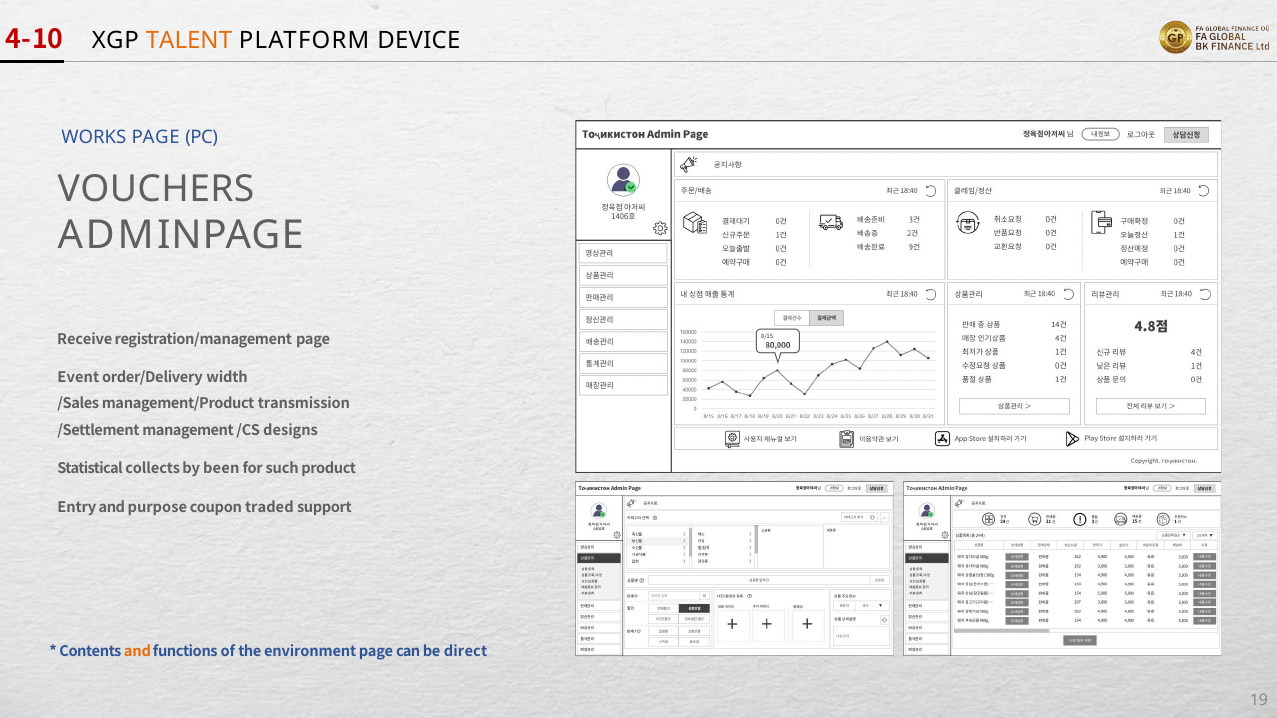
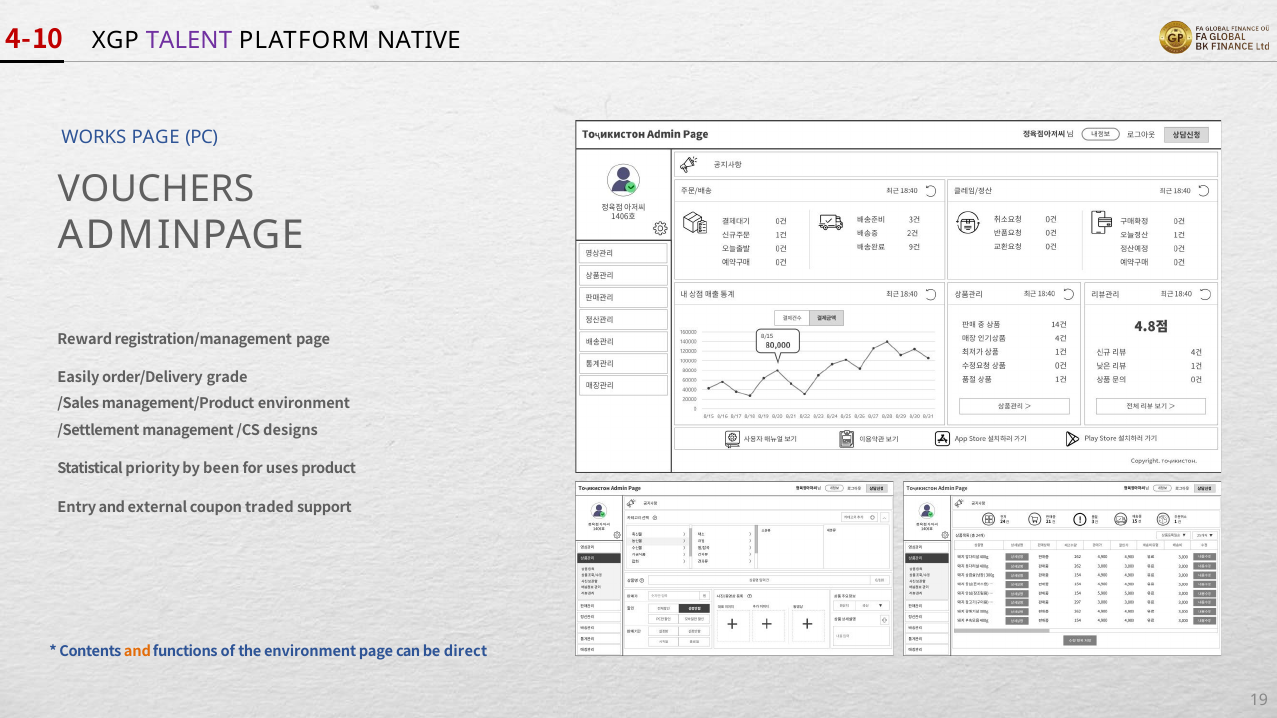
TALENT colour: orange -> purple (189, 41)
DEVICE: DEVICE -> NATIVE (419, 41)
Receive: Receive -> Reward (85, 339)
Event: Event -> Easily (78, 378)
width: width -> grade (227, 378)
management/Product transmission: transmission -> environment (304, 404)
collects: collects -> priority (153, 469)
such: such -> uses (282, 469)
purpose: purpose -> external (157, 507)
